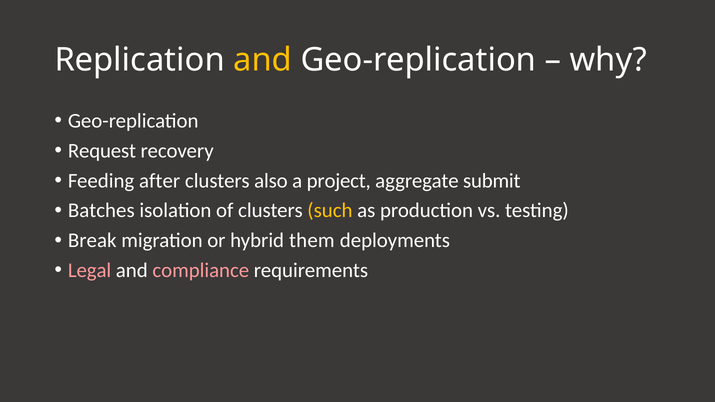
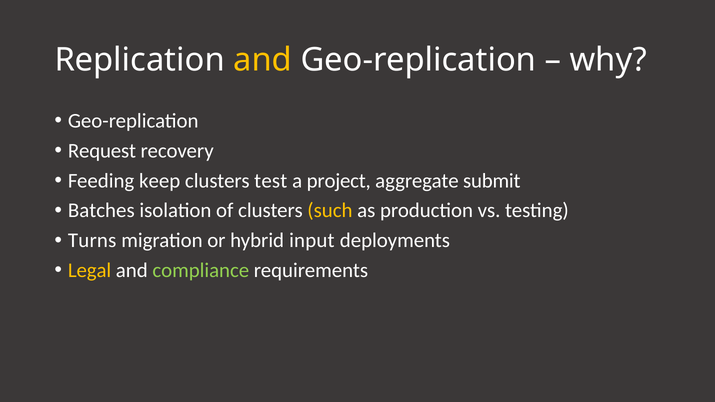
after: after -> keep (160, 181)
also: also -> test (271, 181)
Break: Break -> Turns (92, 241)
them: them -> input (312, 241)
Legal colour: pink -> yellow (90, 271)
compliance colour: pink -> light green (201, 271)
